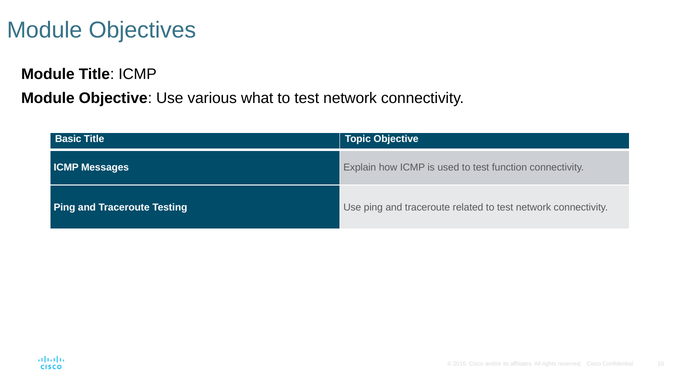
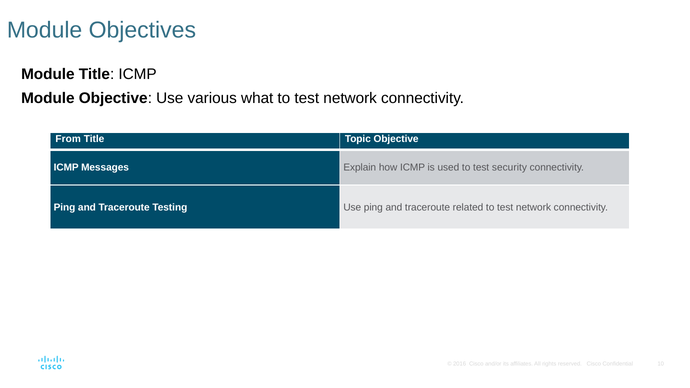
Basic: Basic -> From (68, 139)
function: function -> security (509, 168)
